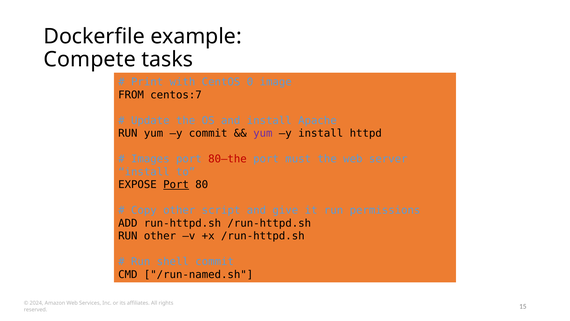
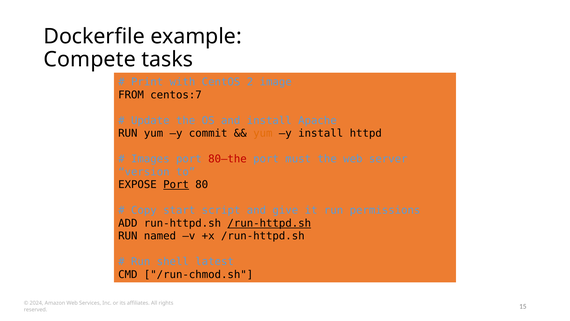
0: 0 -> 2 (250, 82)
yum colour: purple -> orange (263, 133)
install: install -> version (144, 172)
Copy other: other -> start (179, 210)
/run-httpd.sh underline: none -> present (269, 223)
RUN other: other -> named (160, 236)
shell commit: commit -> latest (215, 261)
/run-named.sh: /run-named.sh -> /run-chmod.sh (199, 274)
